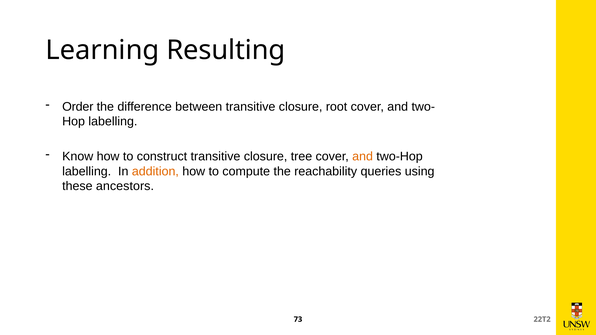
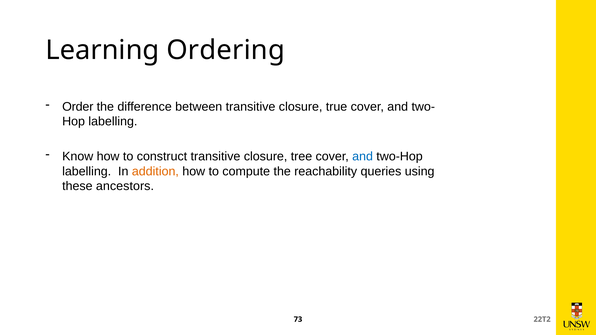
Resulting: Resulting -> Ordering (226, 50)
root: root -> true (337, 107)
and colour: orange -> blue (363, 156)
